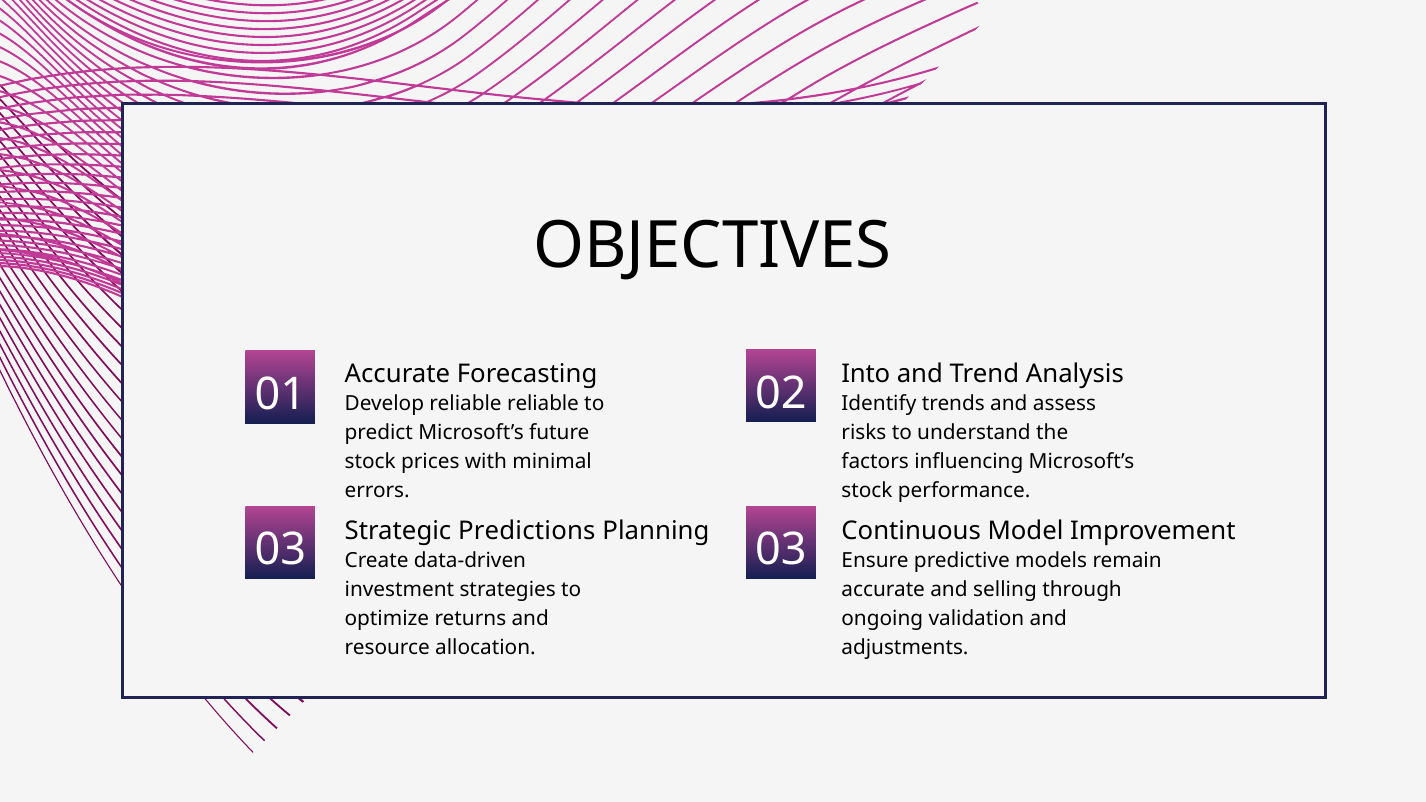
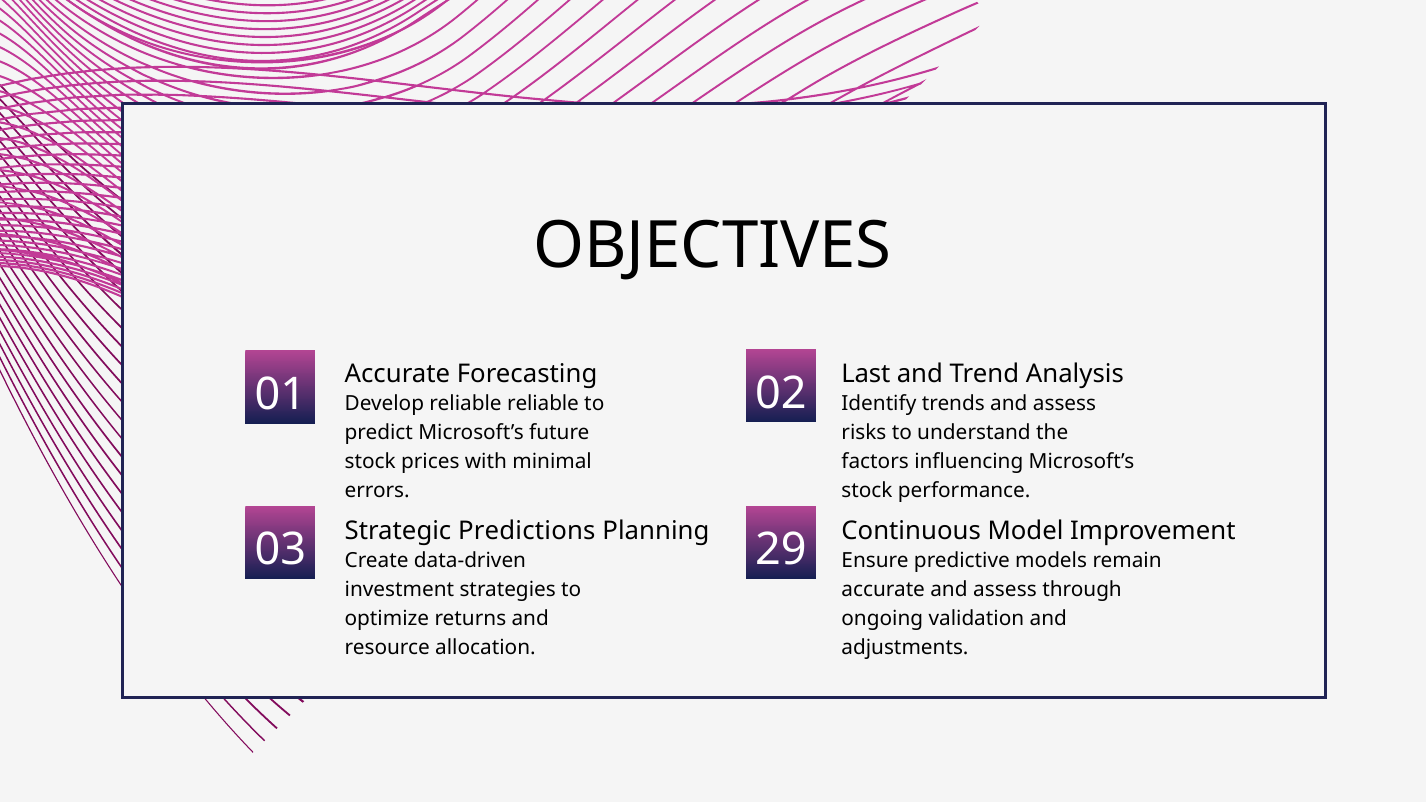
Into: Into -> Last (866, 374)
03 03: 03 -> 29 (781, 550)
accurate and selling: selling -> assess (1005, 589)
